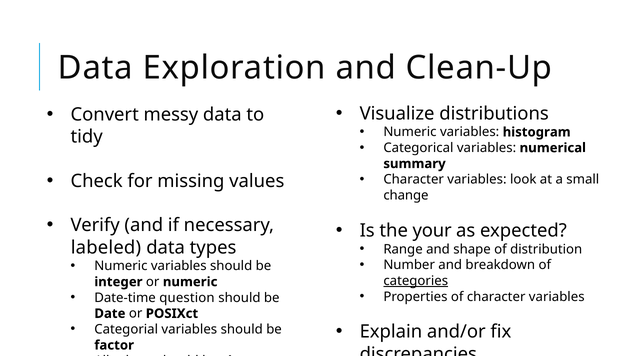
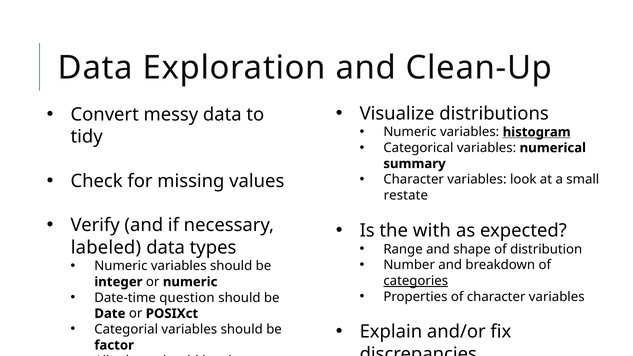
histogram underline: none -> present (537, 132)
change: change -> restate (406, 195)
your: your -> with (432, 231)
